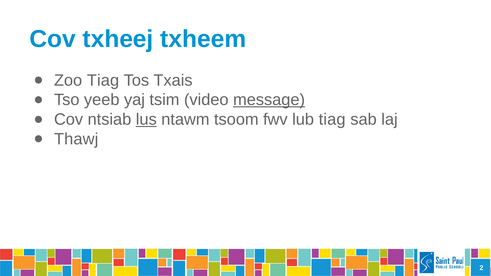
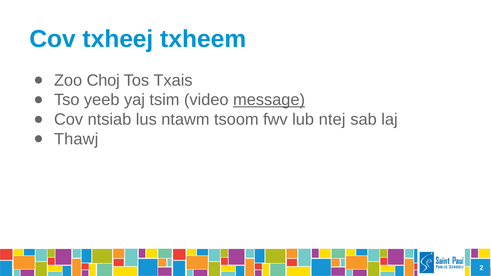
Zoo Tiag: Tiag -> Choj (103, 80)
lus underline: present -> none (146, 120)
lub tiag: tiag -> ntej (332, 120)
